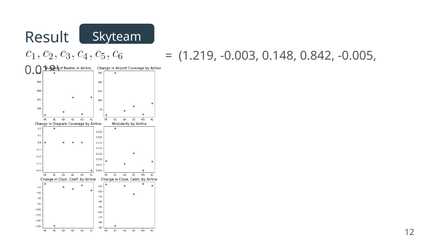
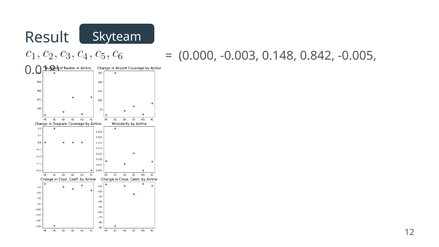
1.219: 1.219 -> 0.000 (198, 56)
